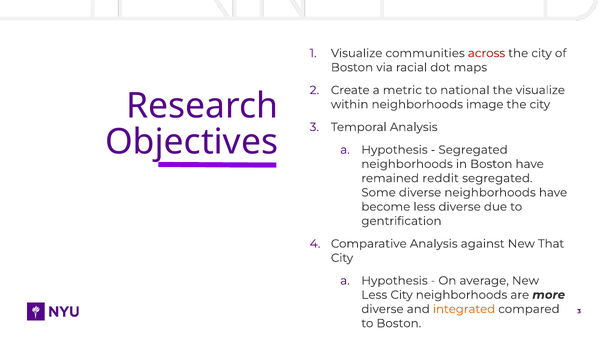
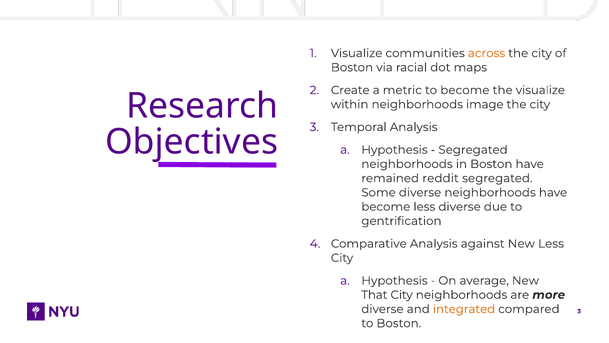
across colour: red -> orange (486, 53)
to national: national -> become (465, 90)
New That: That -> Less (551, 243)
Less: Less -> That (374, 295)
